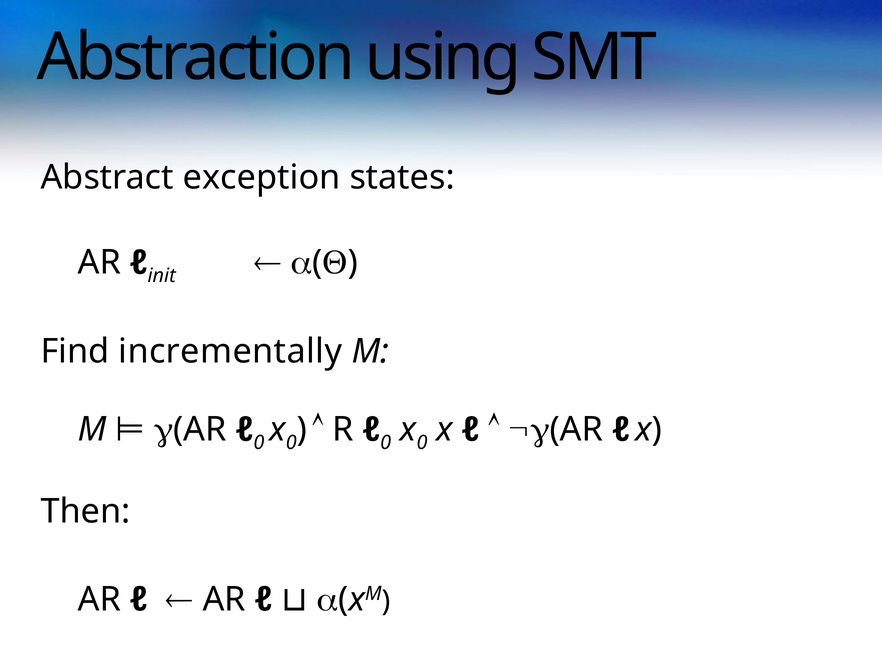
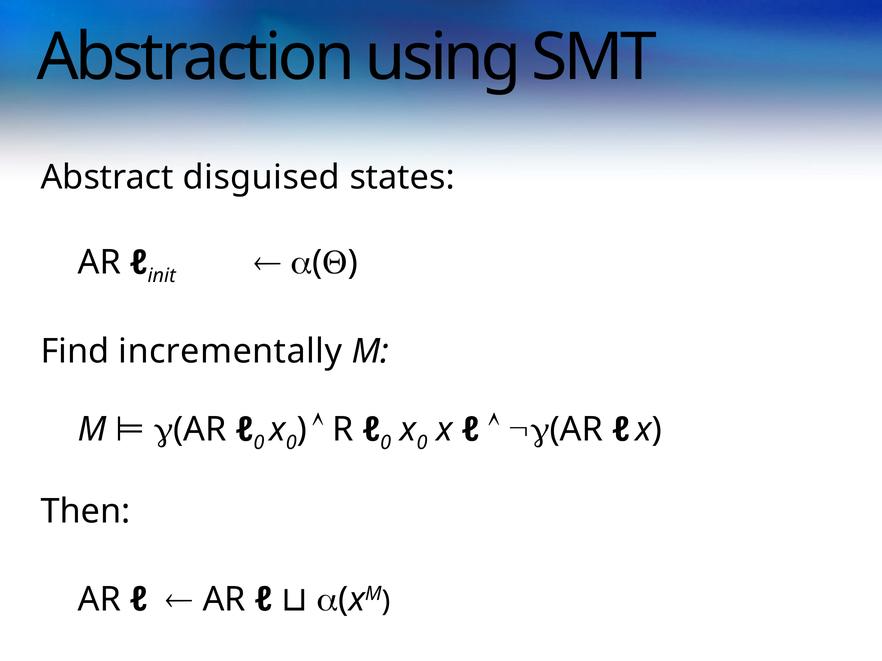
exception: exception -> disguised (261, 178)
